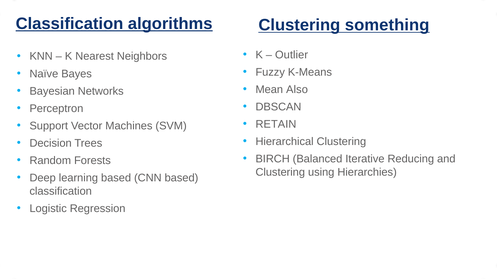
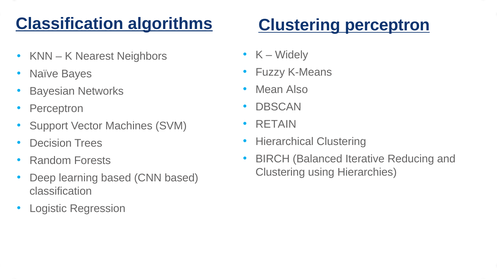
Clustering something: something -> perceptron (387, 25)
Outlier: Outlier -> Widely (292, 55)
